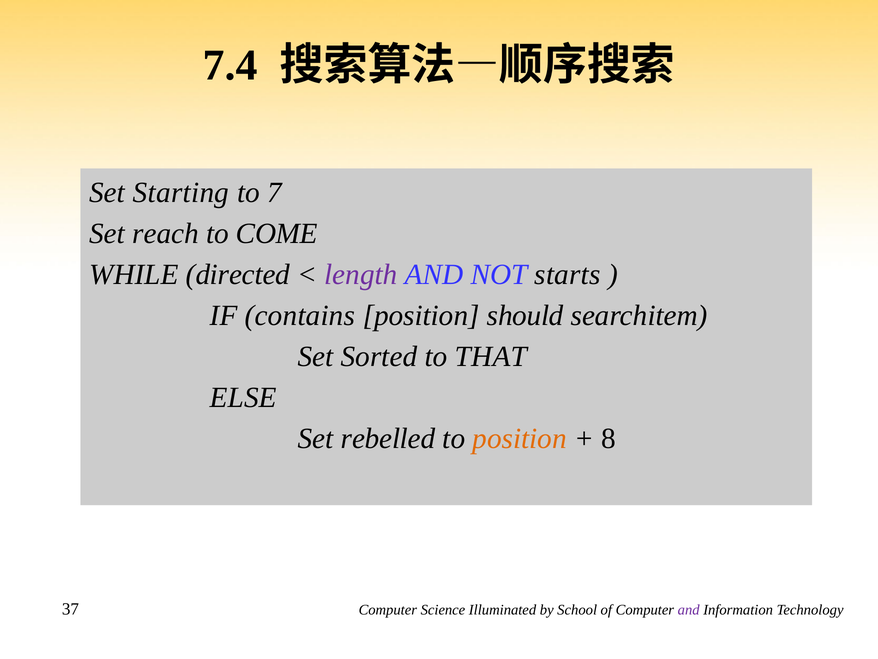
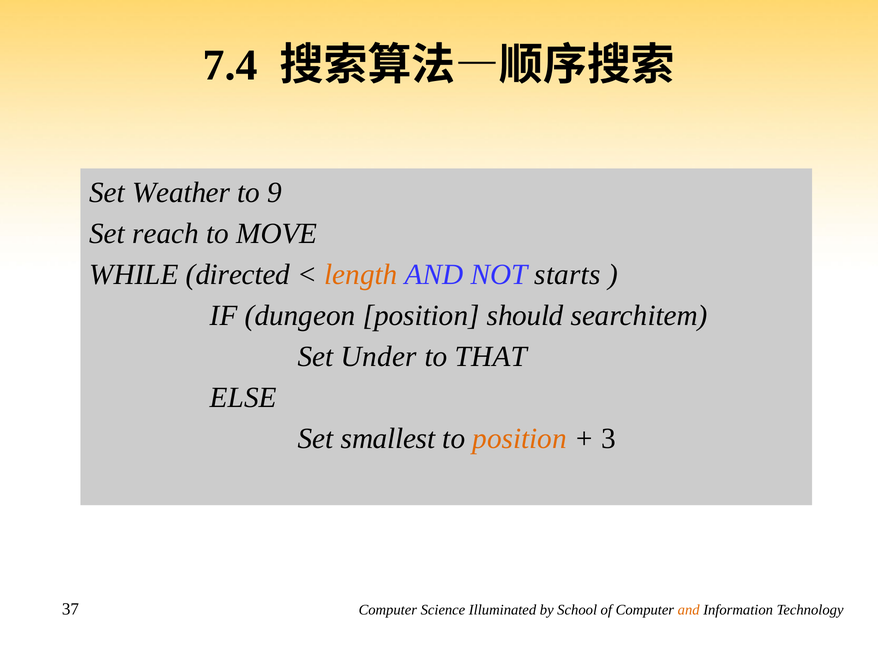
Starting: Starting -> Weather (181, 192)
7: 7 -> 9 (274, 192)
COME: COME -> MOVE (277, 233)
length colour: purple -> orange (361, 274)
contains: contains -> dungeon (300, 315)
Sorted: Sorted -> Under (379, 356)
rebelled: rebelled -> smallest (388, 438)
8: 8 -> 3 (608, 438)
and colour: purple -> orange (689, 609)
